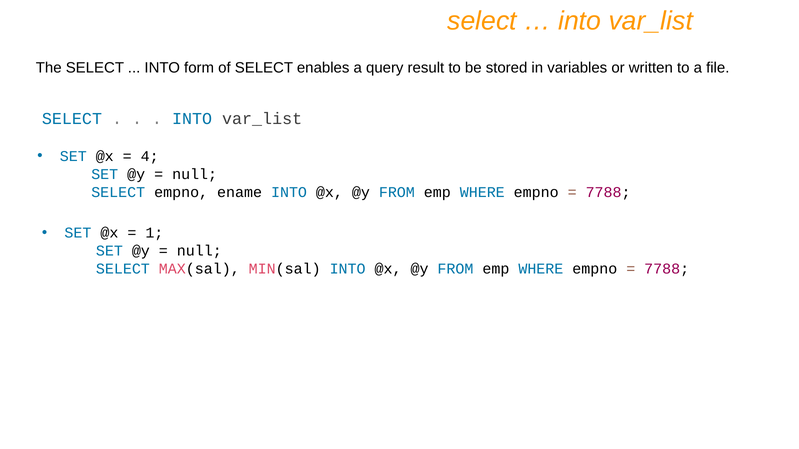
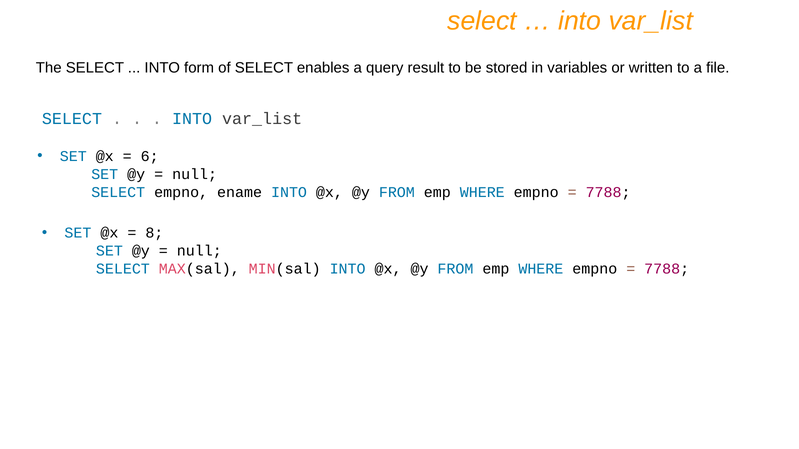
4: 4 -> 6 (150, 156)
1: 1 -> 8 (154, 233)
